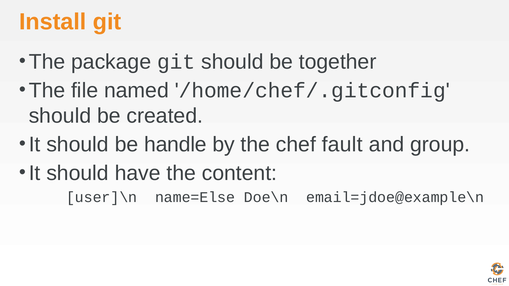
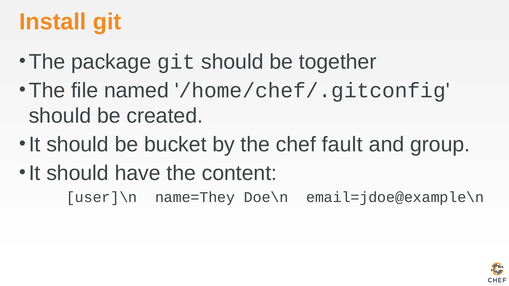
handle: handle -> bucket (175, 145)
name=Else: name=Else -> name=They (195, 198)
